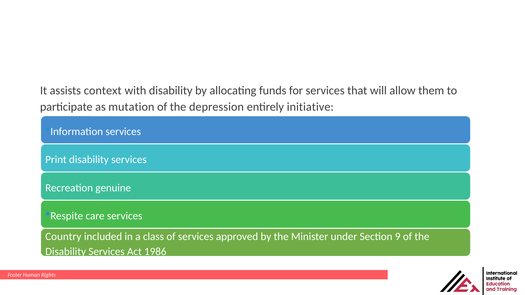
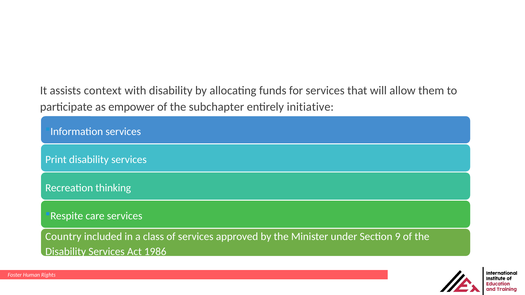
mutation: mutation -> empower (132, 107)
depression: depression -> subchapter (217, 107)
genuine: genuine -> thinking (113, 188)
